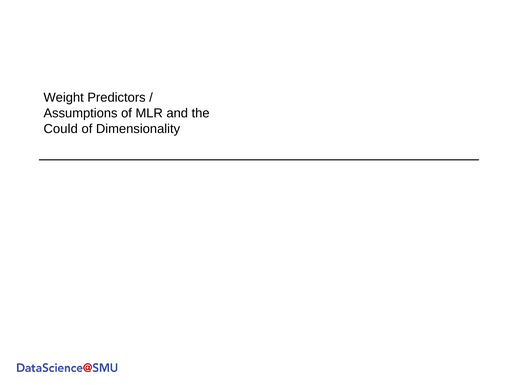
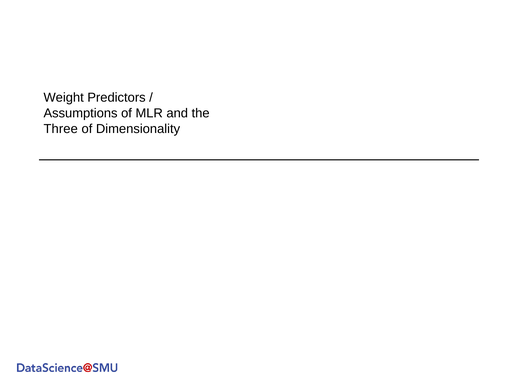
Could: Could -> Three (61, 129)
